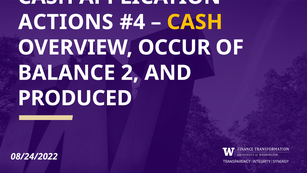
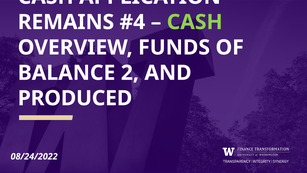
ACTIONS: ACTIONS -> REMAINS (66, 22)
CASH colour: yellow -> light green (195, 22)
OCCUR: OCCUR -> FUNDS (174, 47)
